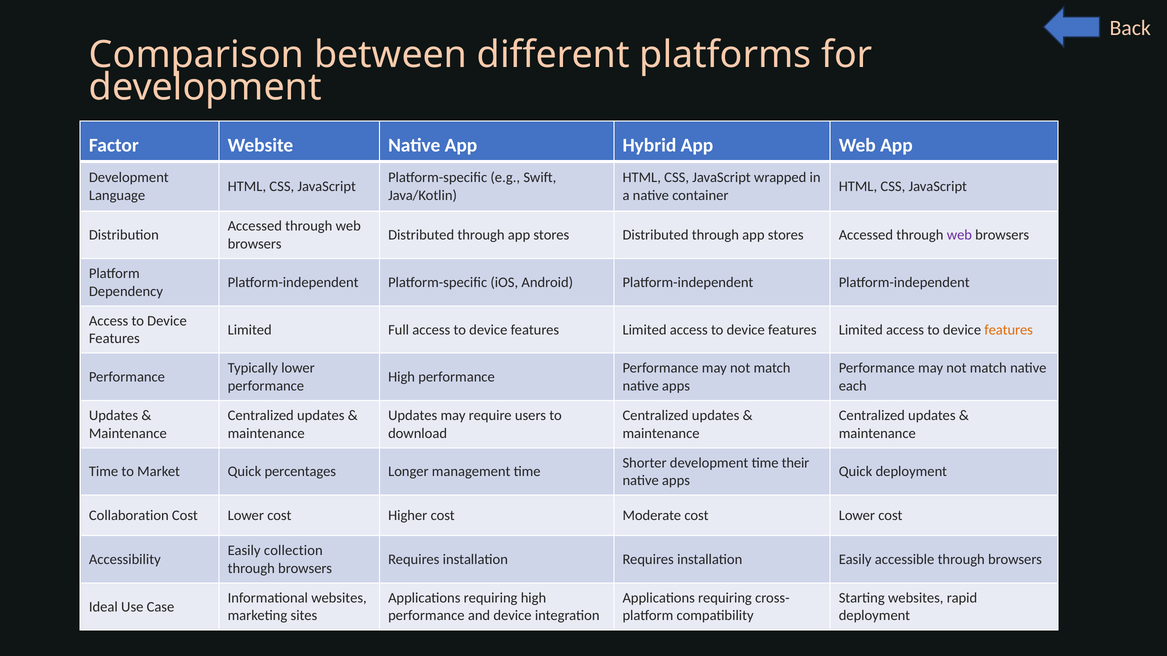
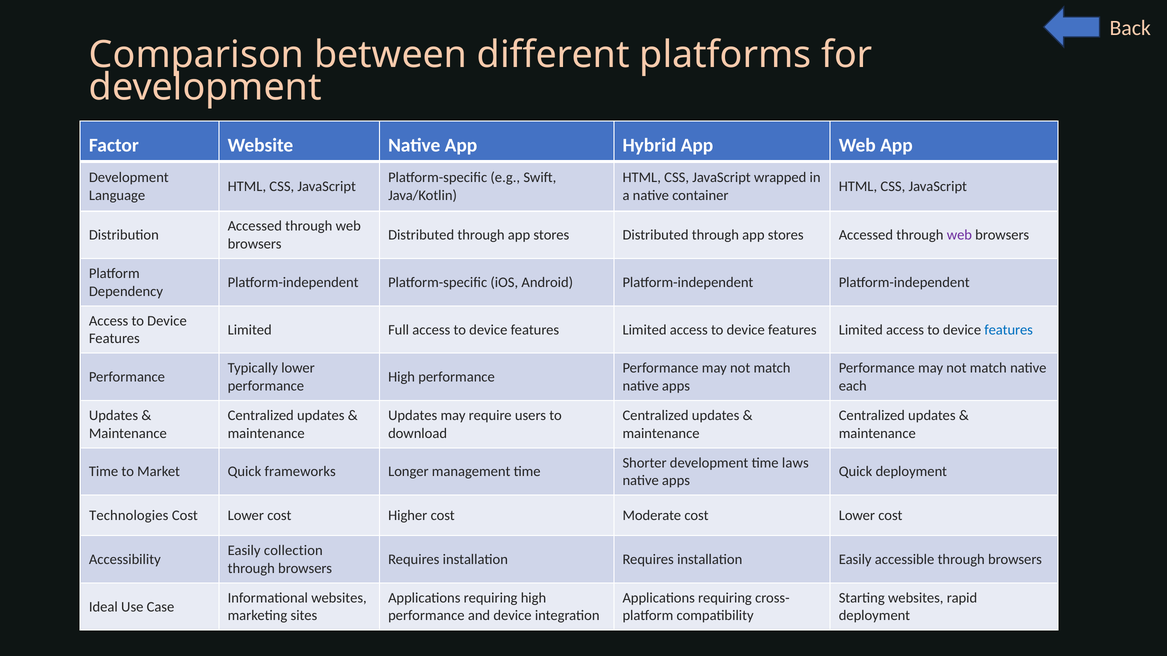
features colour: orange -> blue (1009, 330)
their: their -> laws (795, 463)
percentages: percentages -> frameworks (300, 472)
Collaboration: Collaboration -> Technologies (129, 516)
